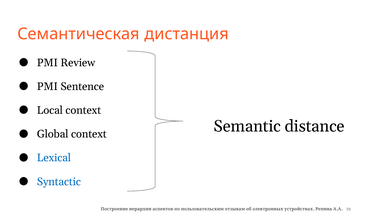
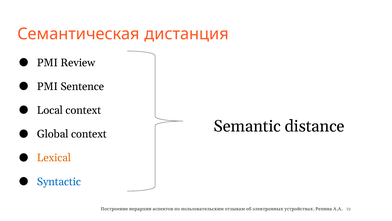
Lexical colour: blue -> orange (54, 158)
